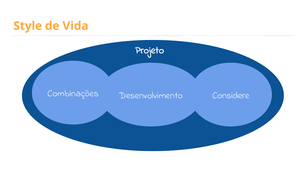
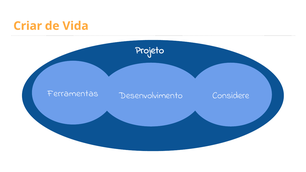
Style: Style -> Criar (28, 26)
Combinações: Combinações -> Ferramentas (73, 93)
